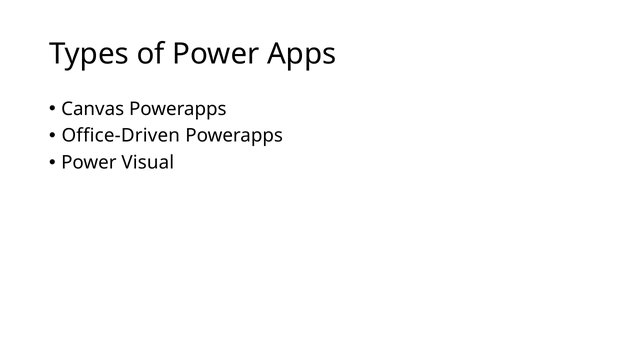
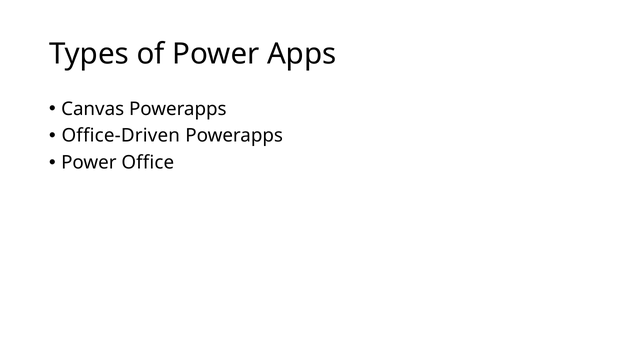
Visual: Visual -> Office (148, 163)
